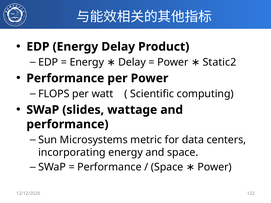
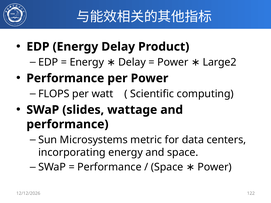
Static2: Static2 -> Large2 (220, 62)
